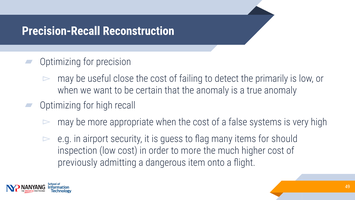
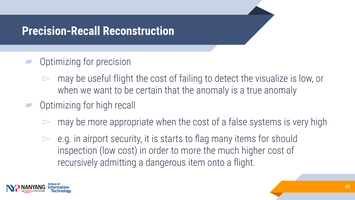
useful close: close -> flight (123, 78)
primarily: primarily -> visualize (272, 78)
guess: guess -> starts (172, 139)
previously: previously -> recursively (78, 162)
